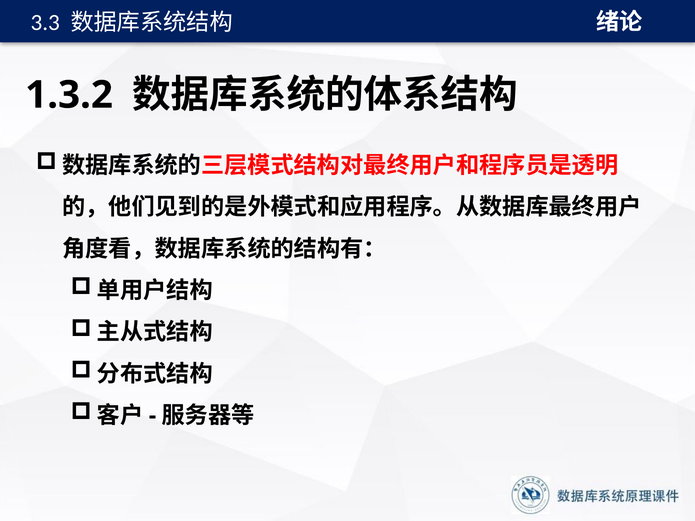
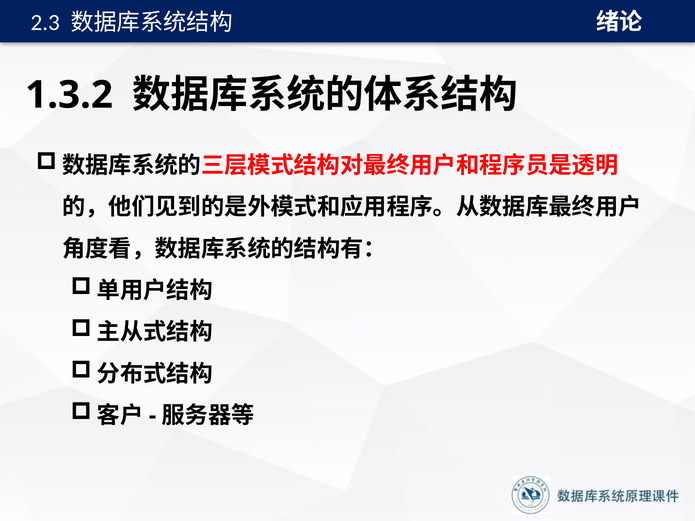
3.3: 3.3 -> 2.3 (45, 23)
